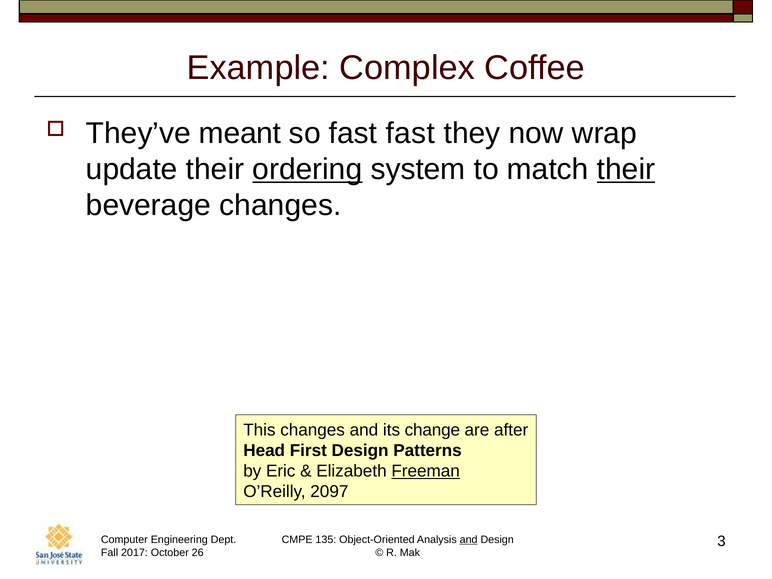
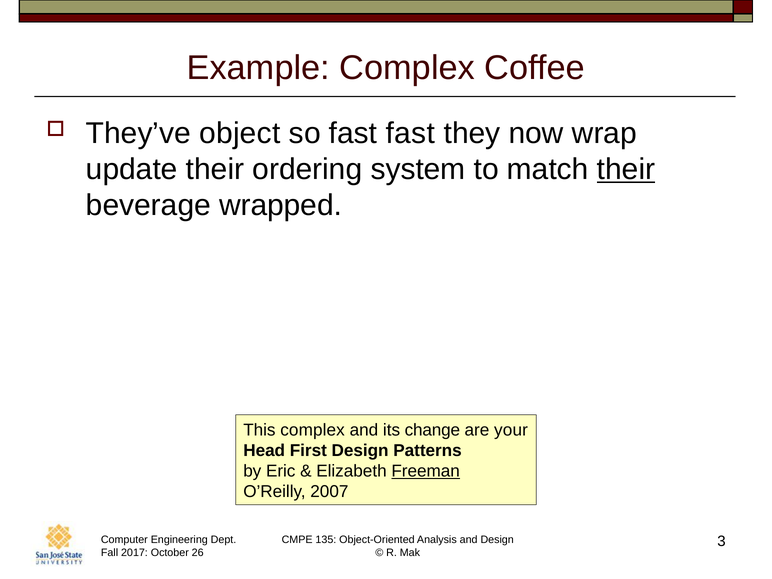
meant: meant -> object (240, 133)
ordering underline: present -> none (307, 169)
beverage changes: changes -> wrapped (281, 205)
This changes: changes -> complex (313, 430)
after: after -> your (511, 430)
2097: 2097 -> 2007 (329, 492)
and underline: present -> none (469, 540)
